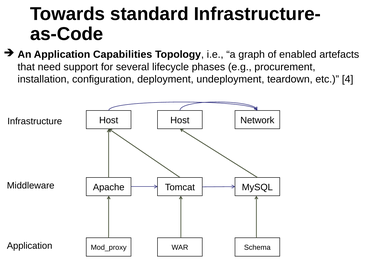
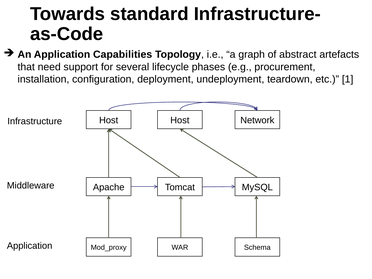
enabled: enabled -> abstract (298, 55)
4: 4 -> 1 (348, 79)
